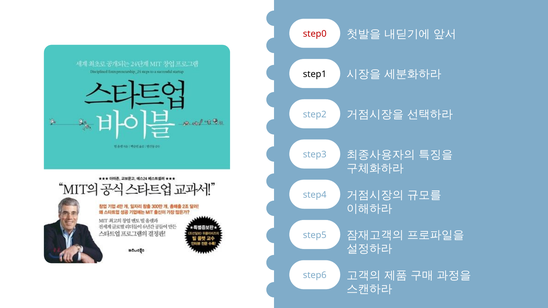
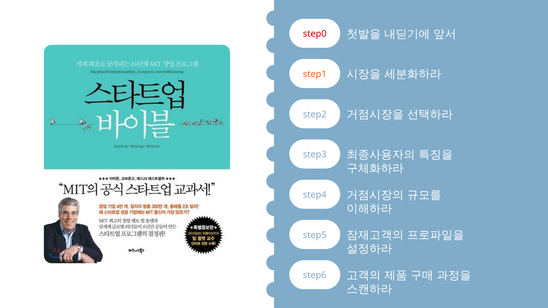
step1 colour: black -> orange (315, 74)
